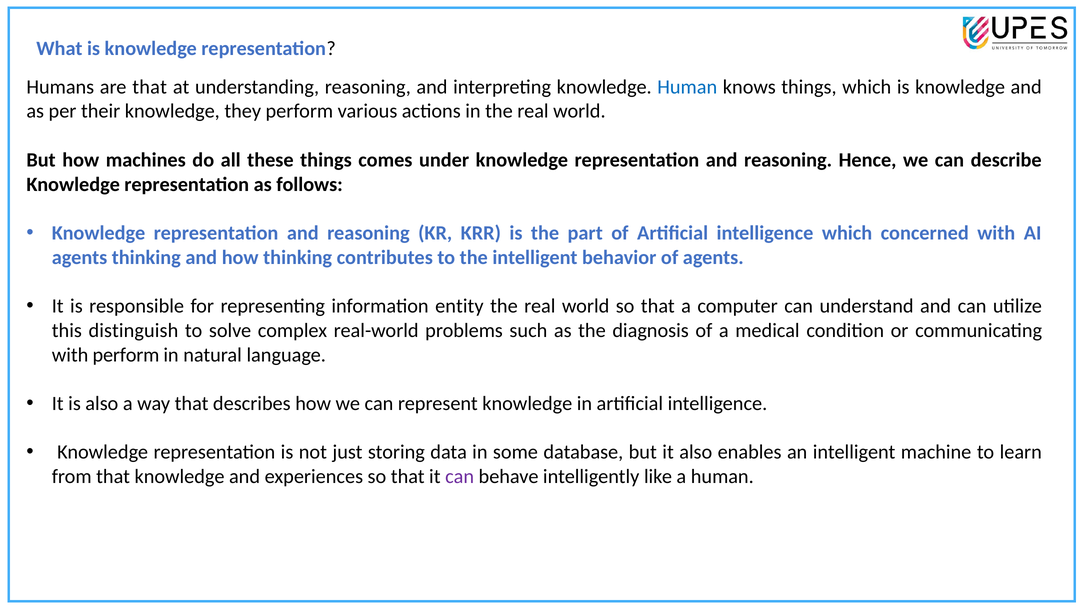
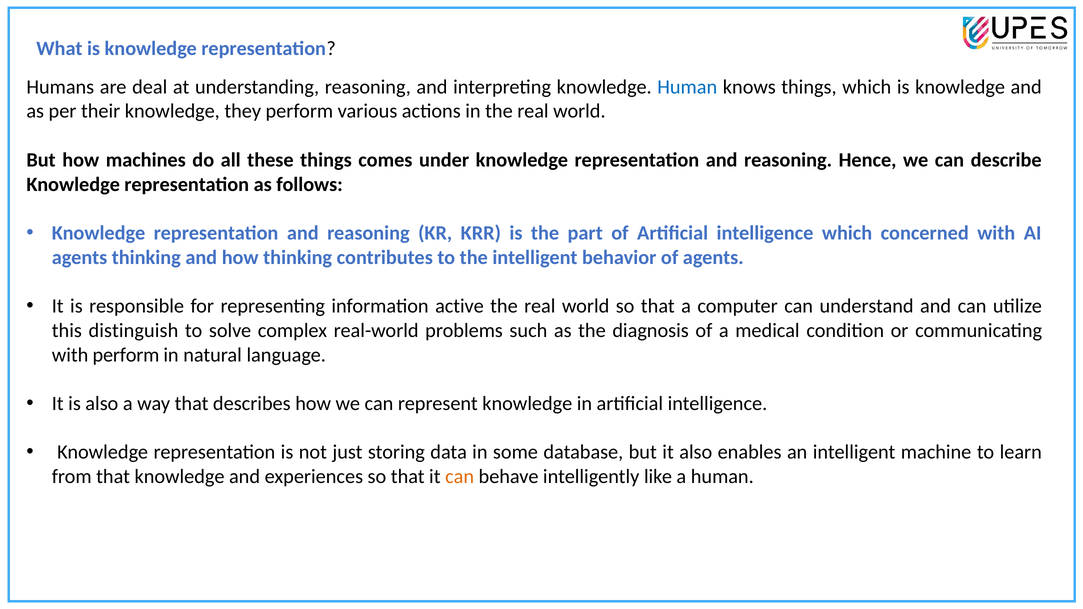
are that: that -> deal (150, 87)
entity: entity -> active (459, 306)
can colour: purple -> orange (460, 477)
